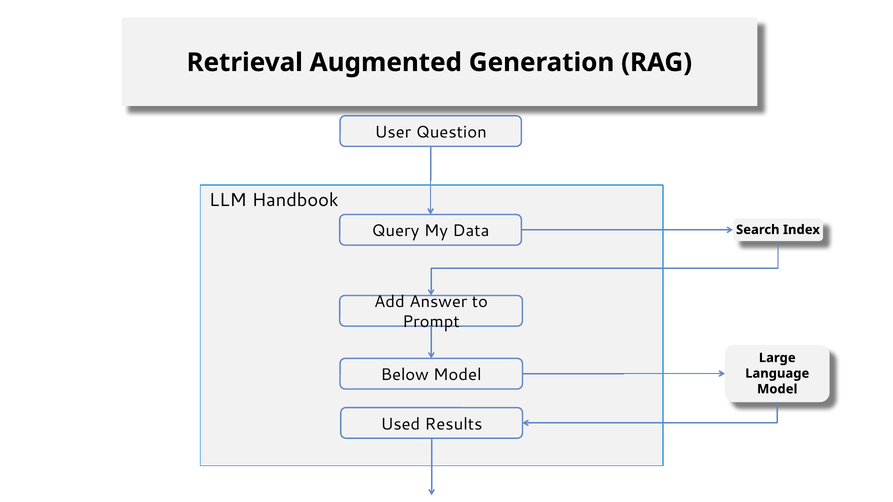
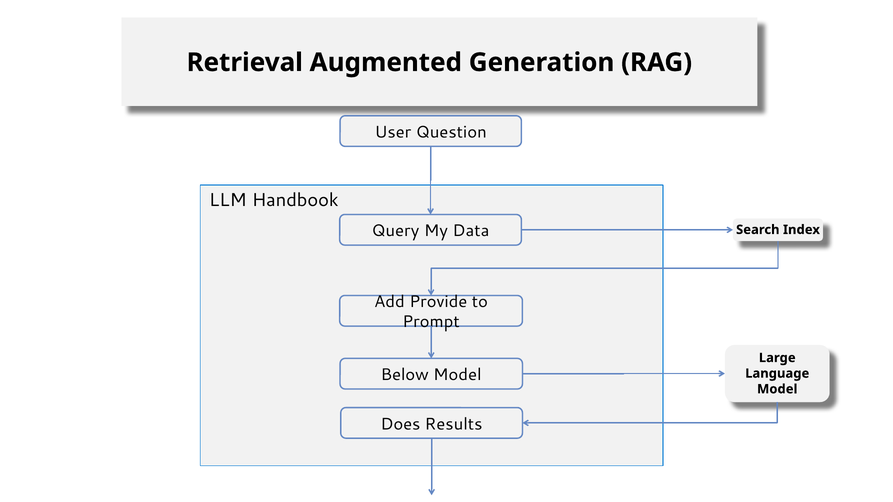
Answer: Answer -> Provide (438, 302)
Used: Used -> Does (400, 424)
